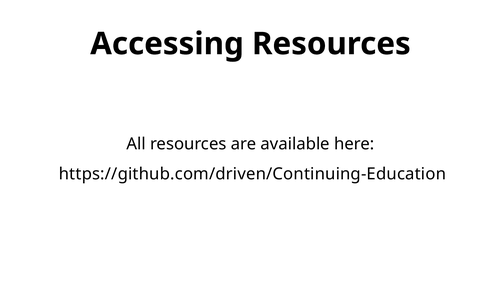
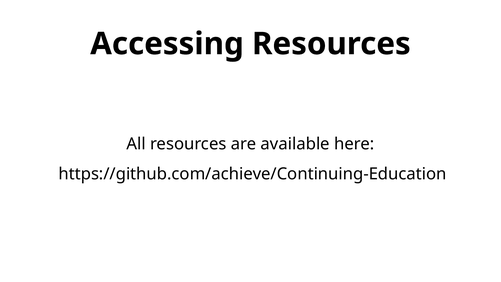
https://github.com/driven/Continuing-Education: https://github.com/driven/Continuing-Education -> https://github.com/achieve/Continuing-Education (252, 174)
